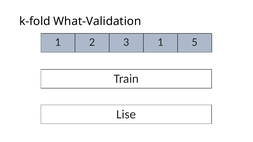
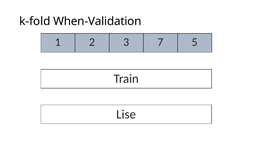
What-Validation: What-Validation -> When-Validation (97, 21)
1: 1 -> 7 (161, 42)
